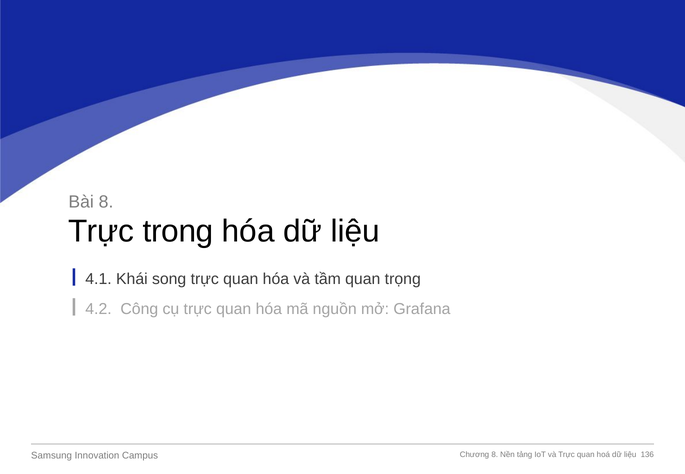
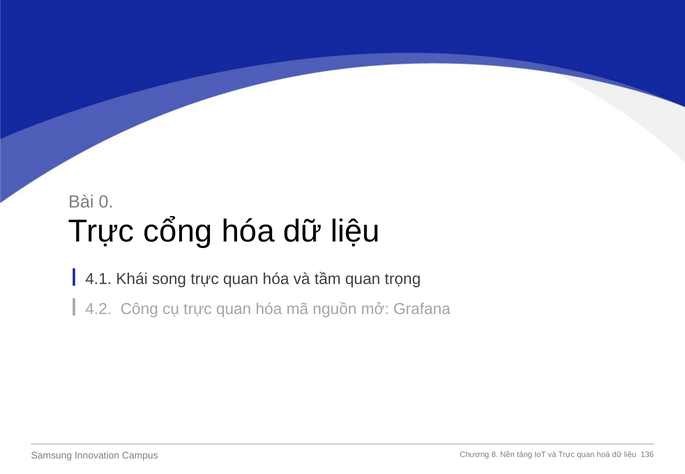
Bài 8: 8 -> 0 (106, 202)
trong: trong -> cổng (178, 231)
